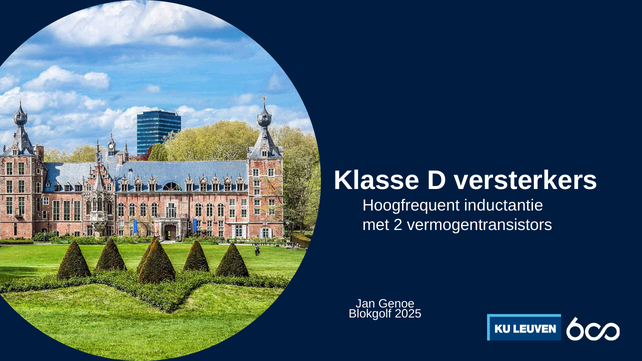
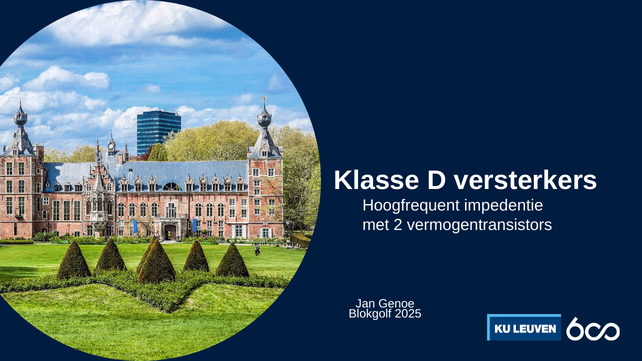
inductantie: inductantie -> impedentie (504, 206)
